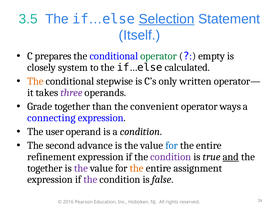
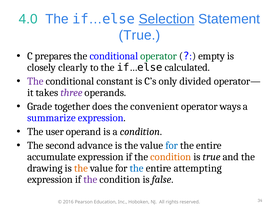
3.5: 3.5 -> 4.0 (28, 19)
Itself: Itself -> True (139, 35)
system: system -> clearly (73, 67)
The colour: orange -> purple (35, 81)
stepwise: stepwise -> constant (115, 81)
written: written -> divided (195, 81)
than: than -> does (102, 106)
connecting: connecting -> summarize (51, 117)
refinement: refinement -> accumulate (51, 156)
condition colour: purple -> orange (171, 156)
and underline: present -> none (231, 156)
together: together -> drawing (45, 168)
the colour: purple -> orange (81, 168)
the colour: orange -> blue (137, 168)
assignment: assignment -> attempting (198, 168)
